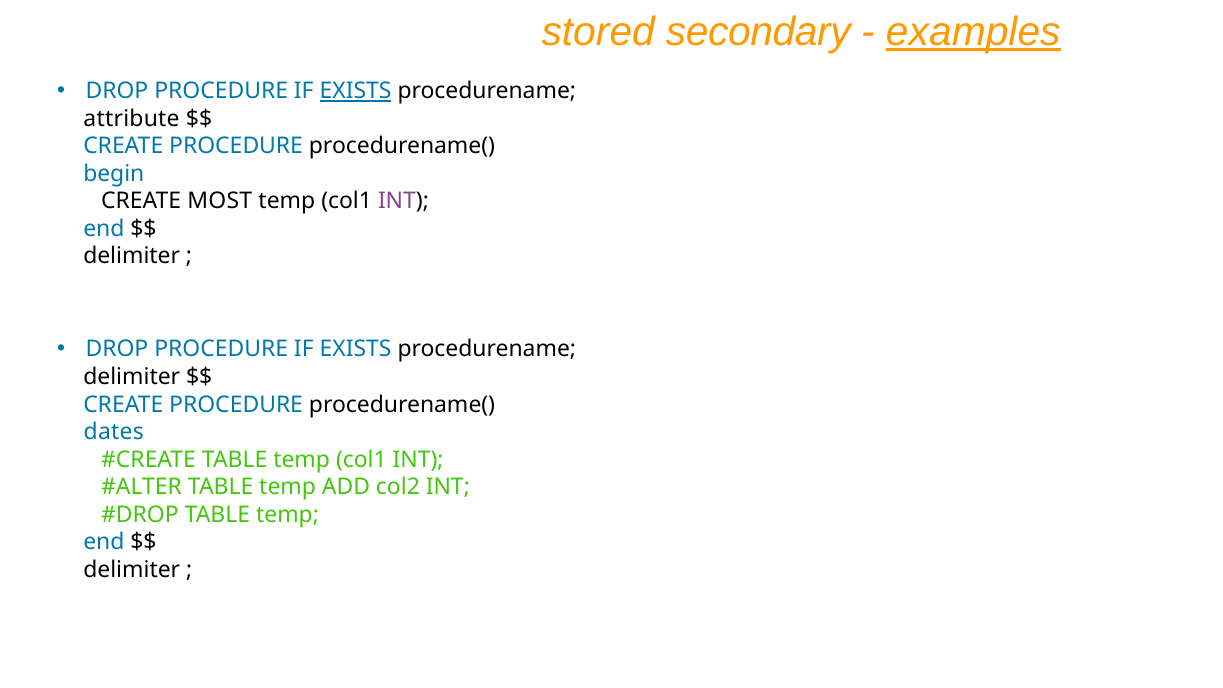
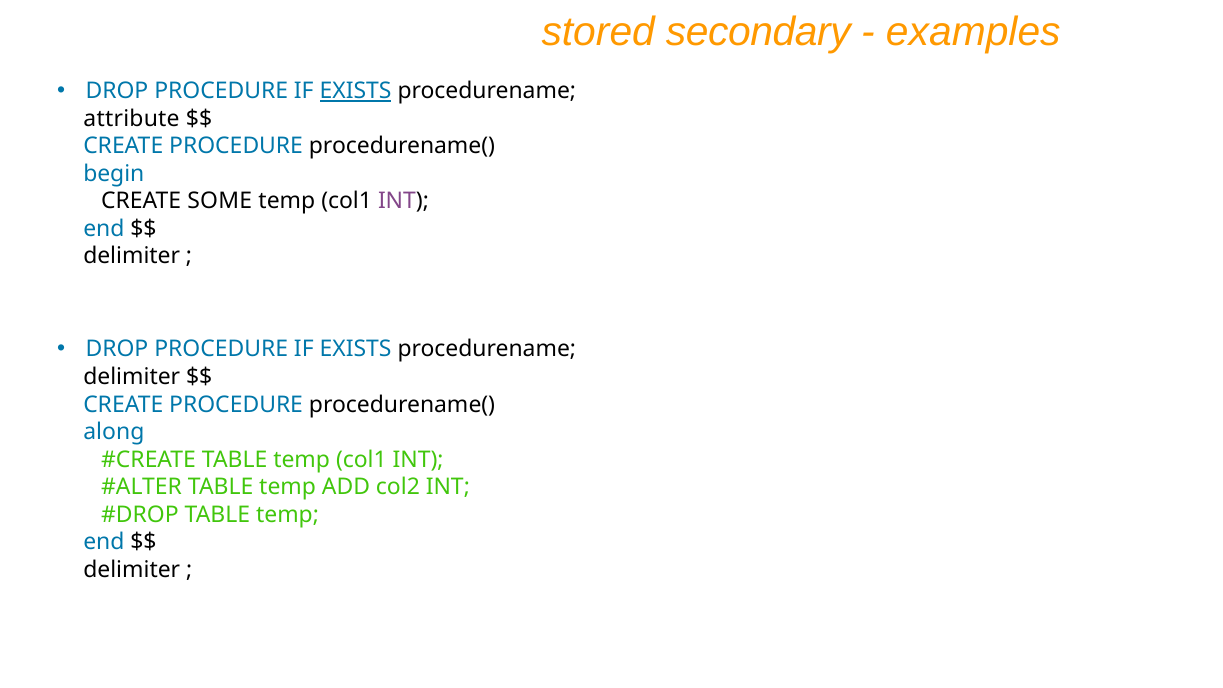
examples underline: present -> none (973, 32)
MOST: MOST -> SOME (220, 201)
dates: dates -> along (114, 432)
